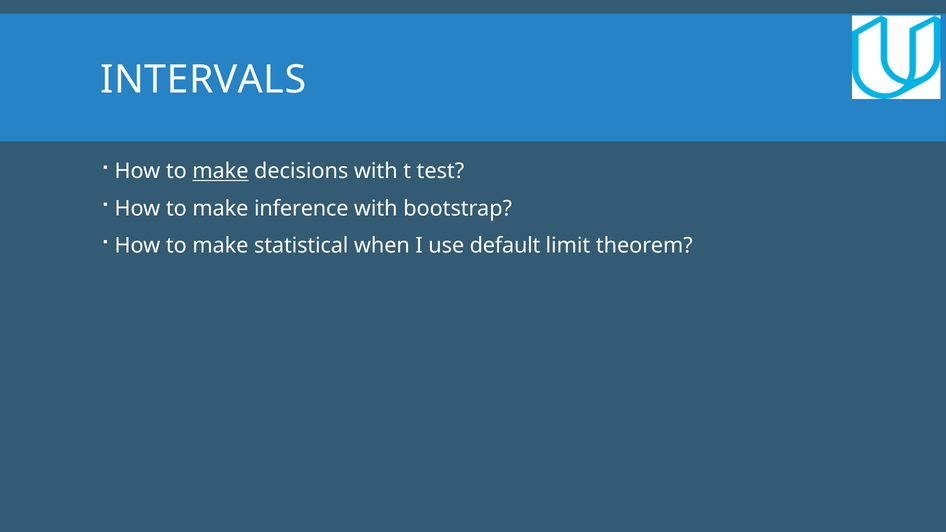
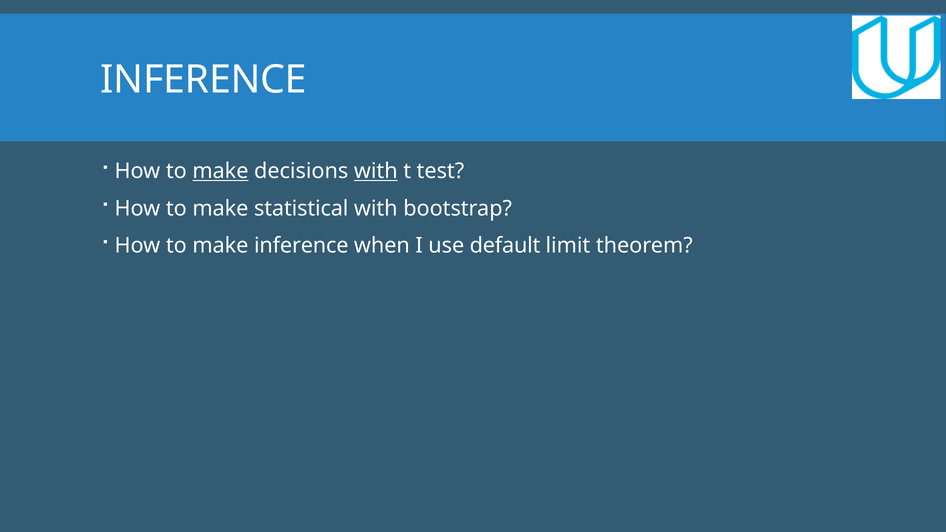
INTERVALS: INTERVALS -> INFERENCE (204, 80)
with underline: none -> present (376, 171)
inference: inference -> statistical (301, 208)
make statistical: statistical -> inference (301, 246)
